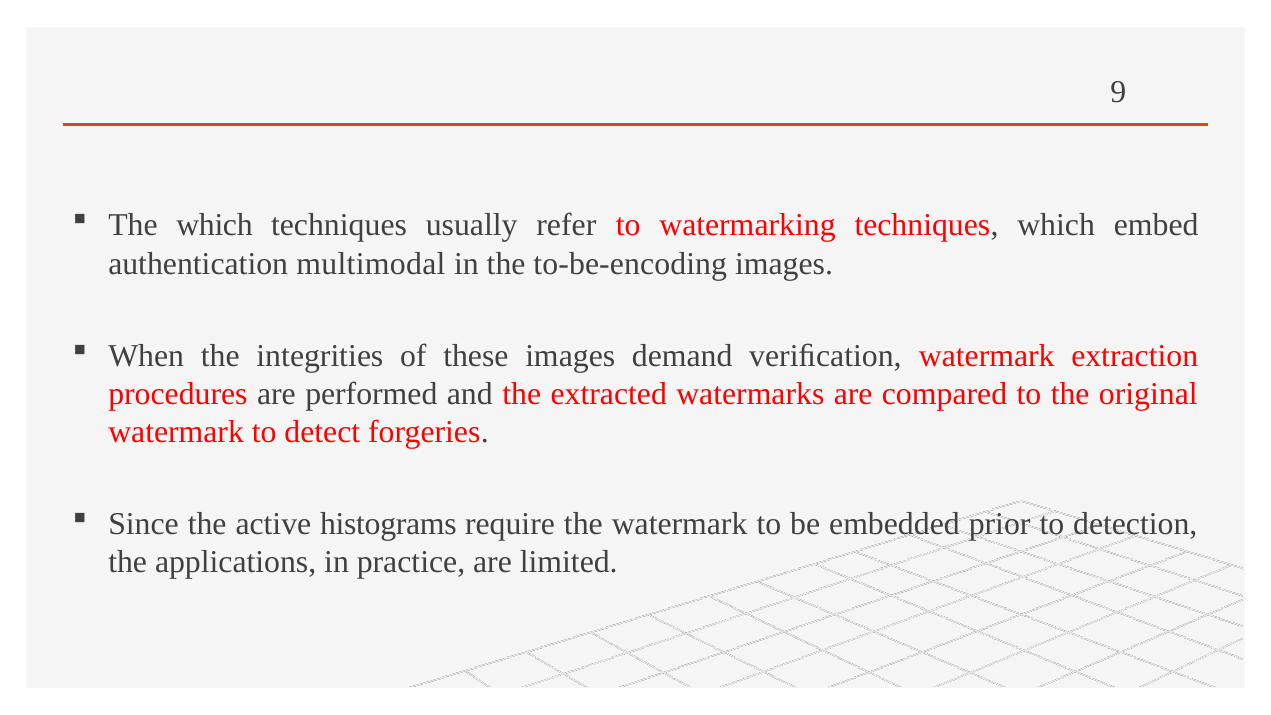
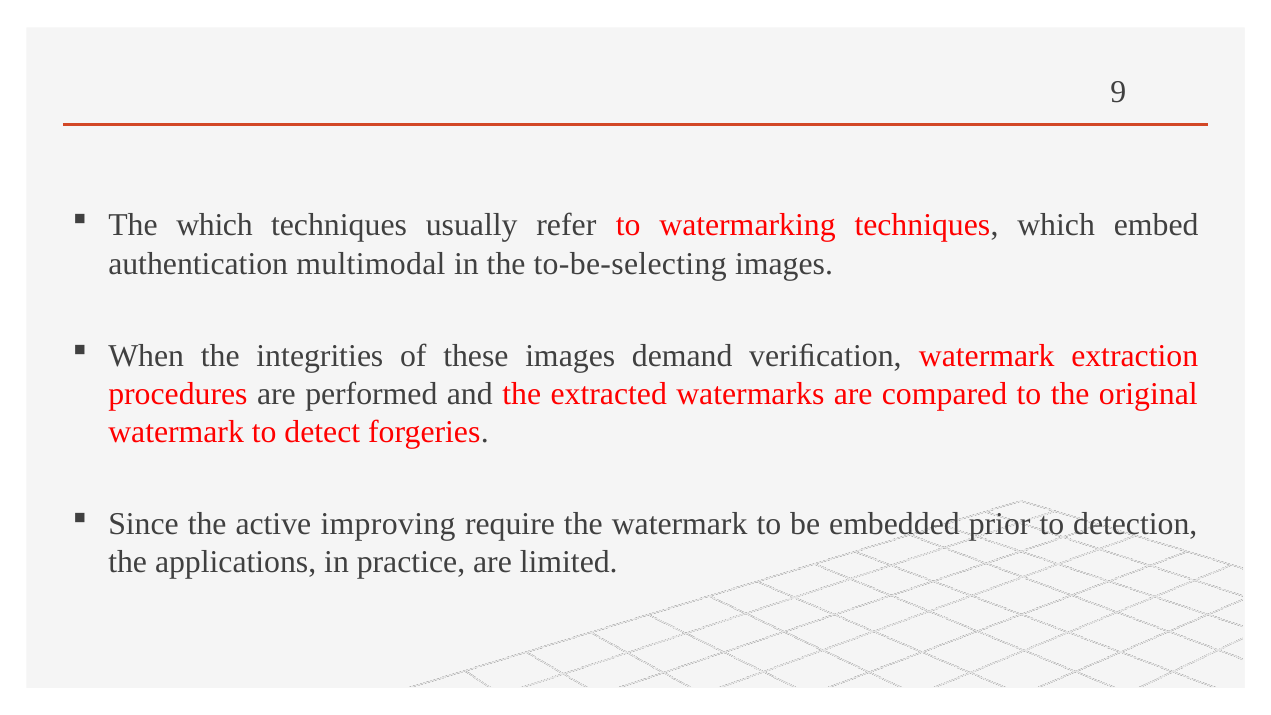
to-be-encoding: to-be-encoding -> to-be-selecting (630, 264)
histograms: histograms -> improving (388, 524)
